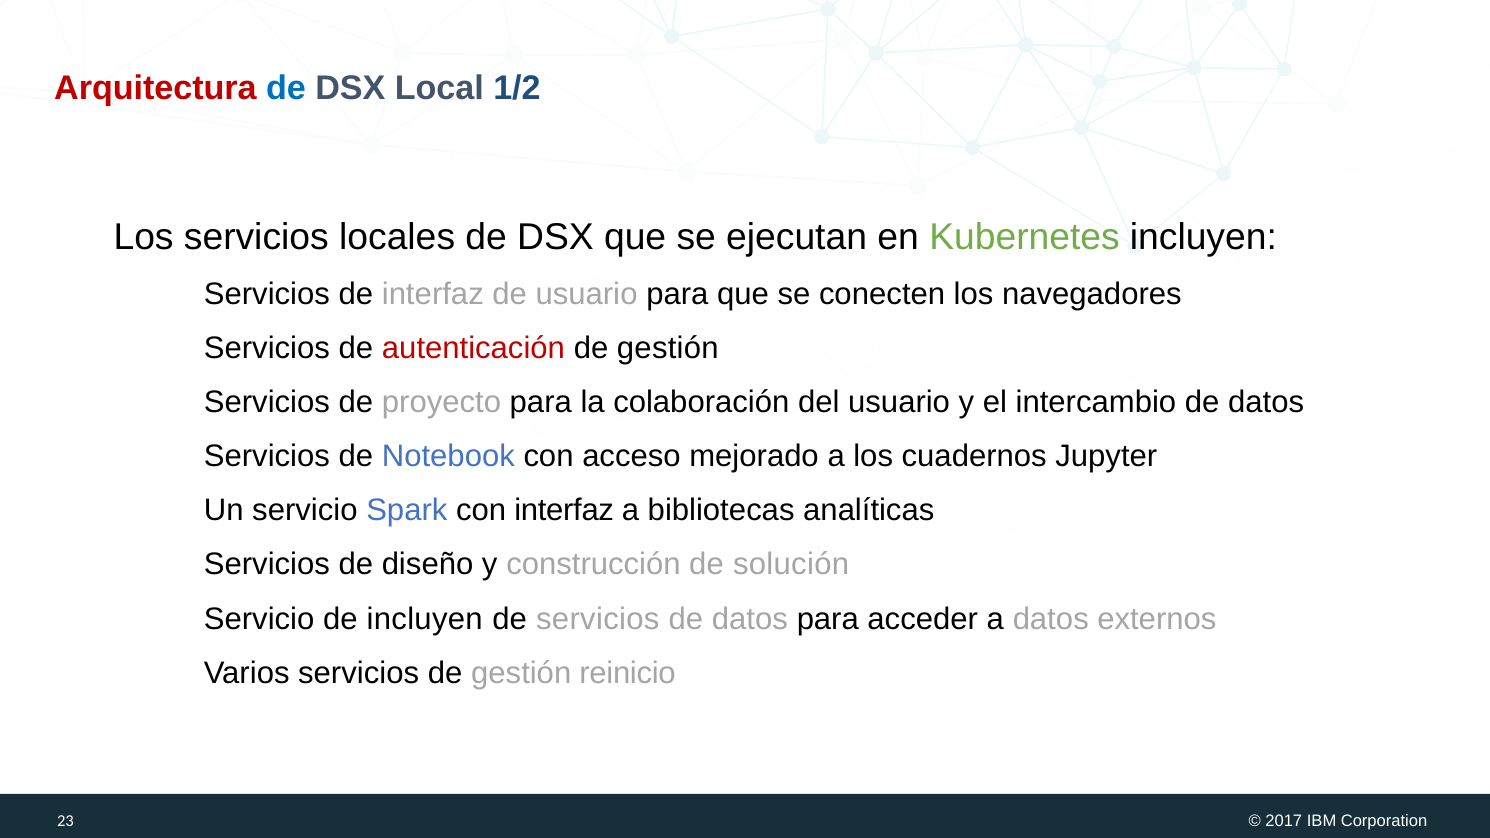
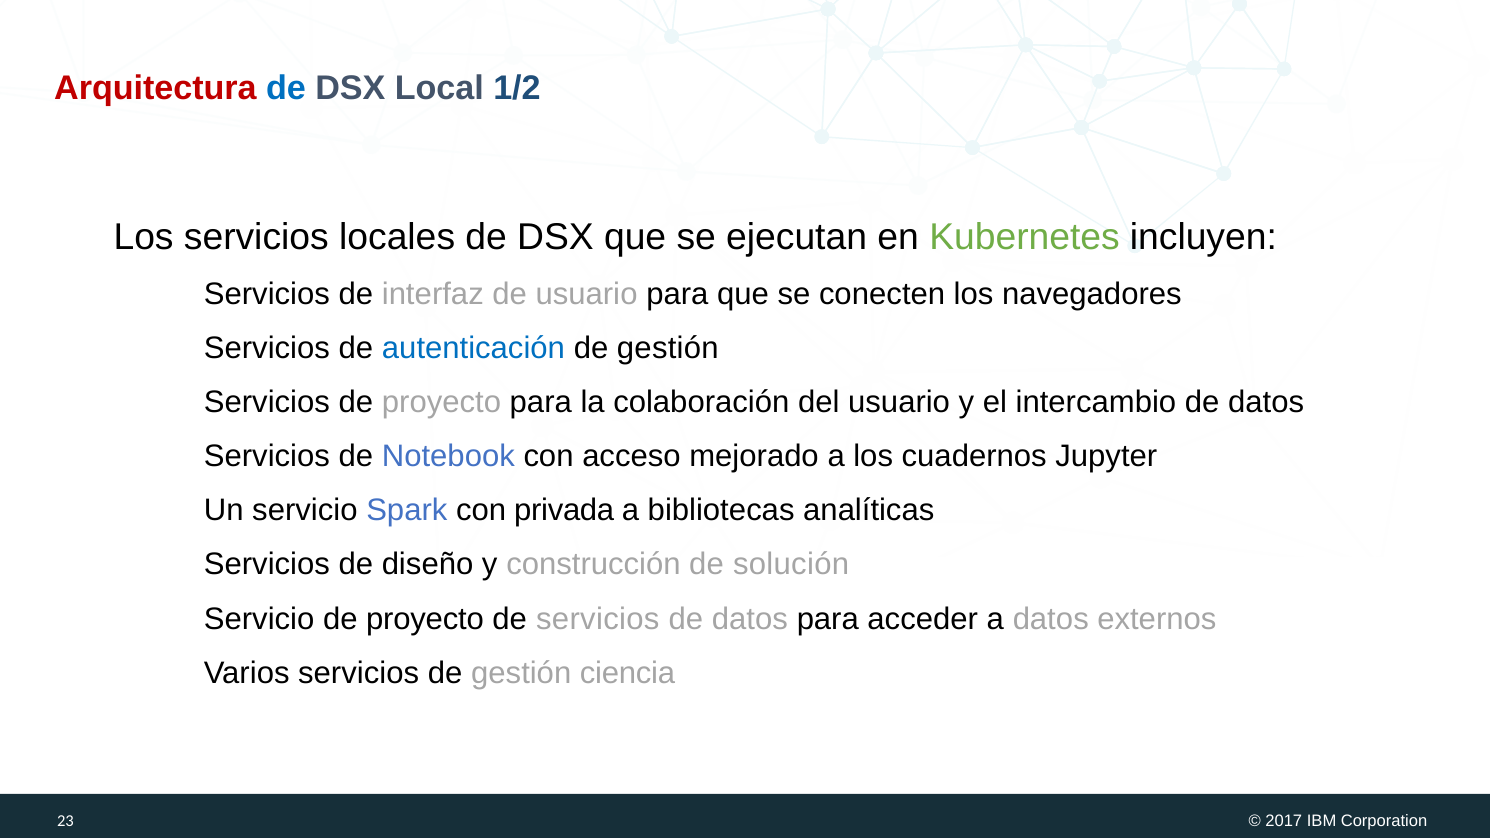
autenticación colour: red -> blue (473, 349)
con interfaz: interfaz -> privada (564, 511)
Servicio de incluyen: incluyen -> proyecto (425, 619)
reinicio: reinicio -> ciencia (627, 673)
